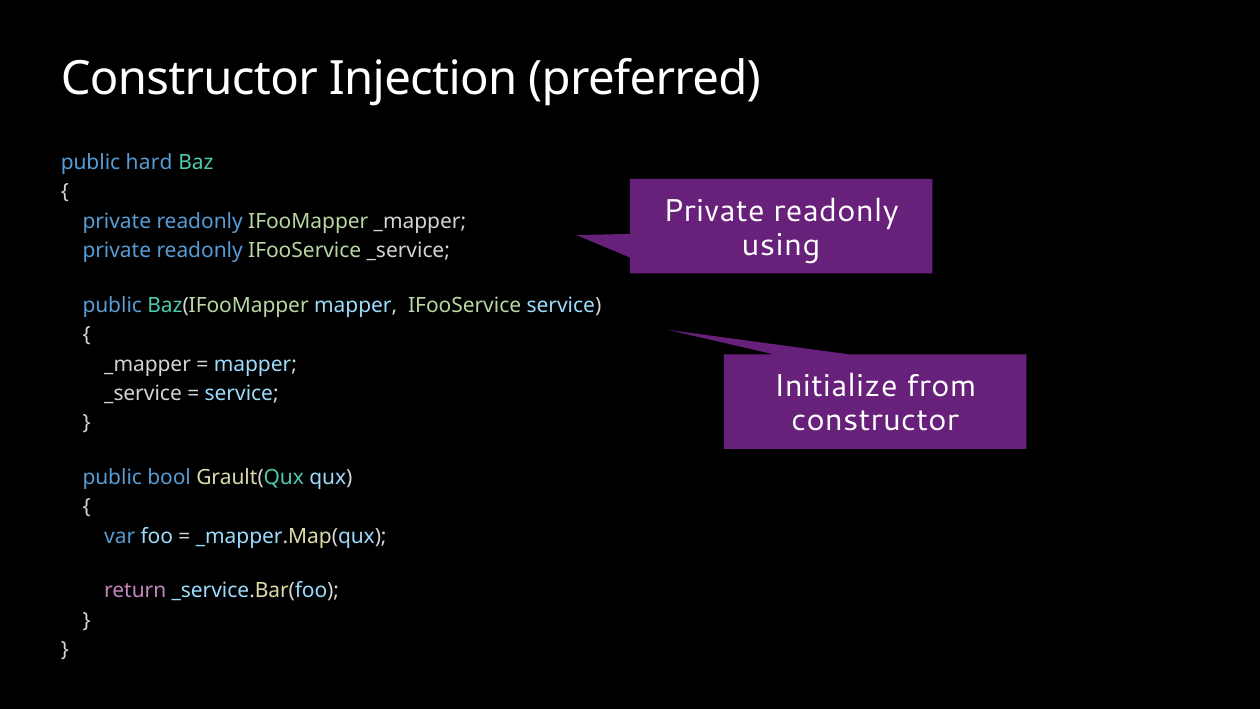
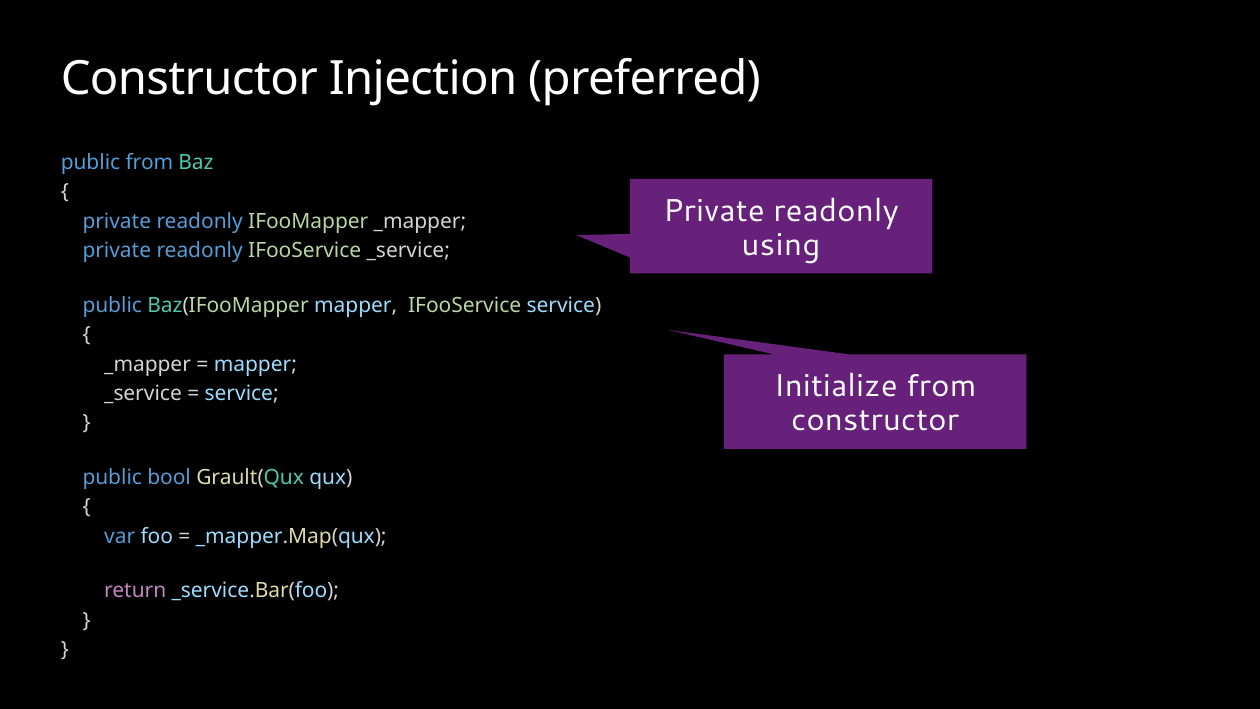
public hard: hard -> from (149, 163)
